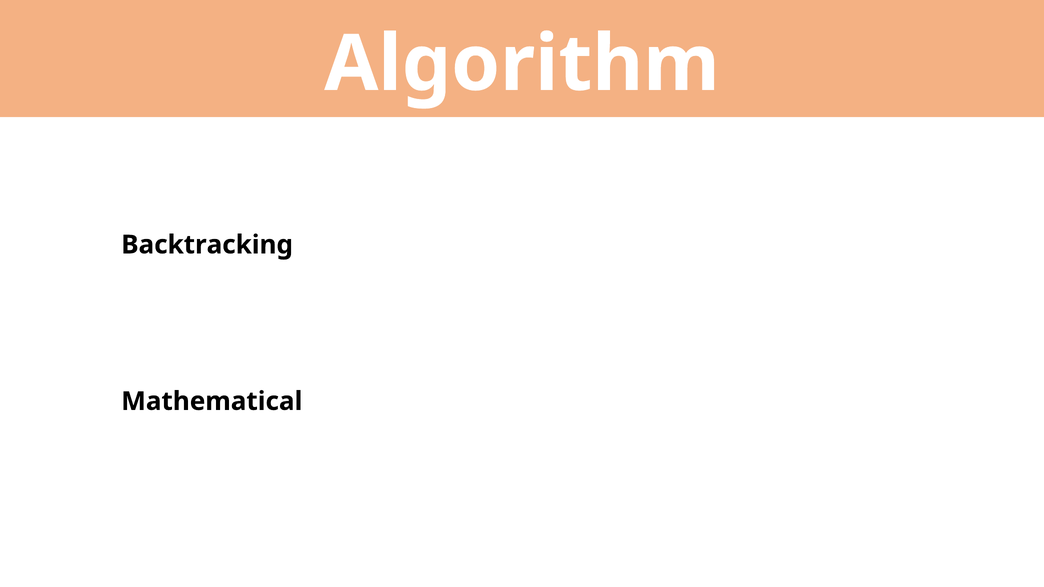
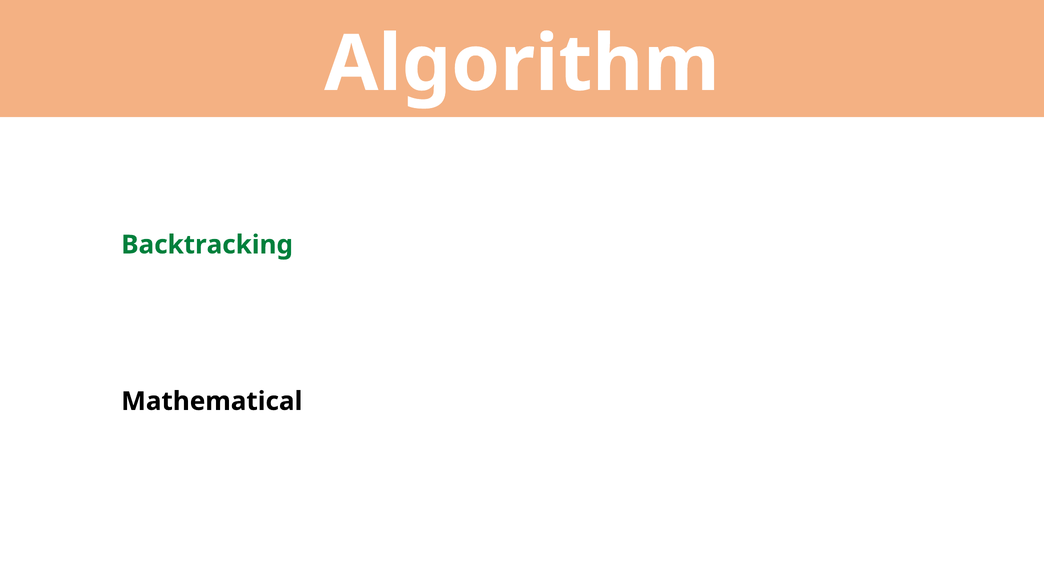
Backtracking colour: black -> green (207, 245)
